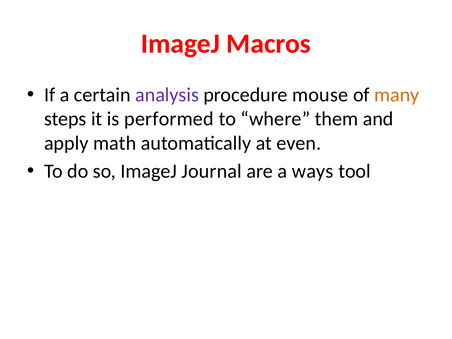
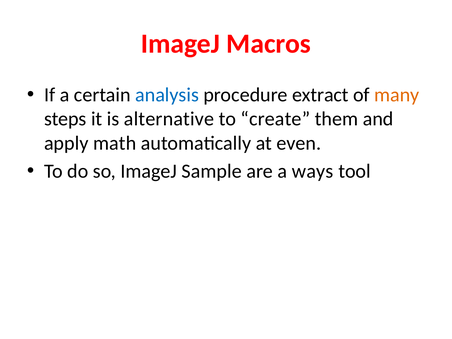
analysis colour: purple -> blue (167, 95)
mouse: mouse -> extract (320, 95)
performed: performed -> alternative (169, 119)
where: where -> create (275, 119)
Journal: Journal -> Sample (212, 171)
